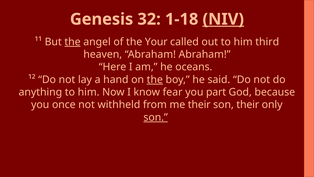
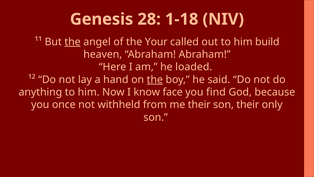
32: 32 -> 28 (149, 19)
NIV underline: present -> none (223, 19)
third: third -> build (267, 42)
oceans: oceans -> loaded (194, 67)
fear: fear -> face (173, 92)
part: part -> find (216, 92)
son underline: present -> none (156, 117)
